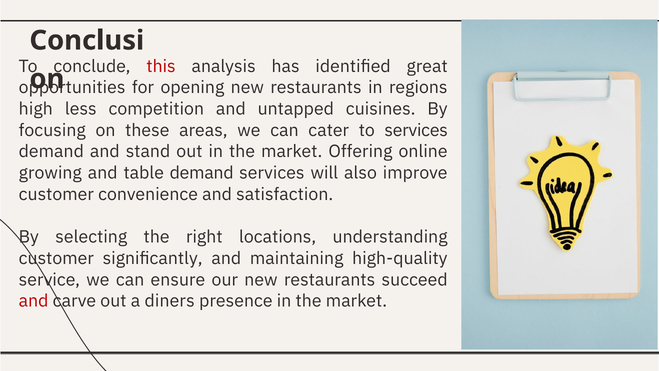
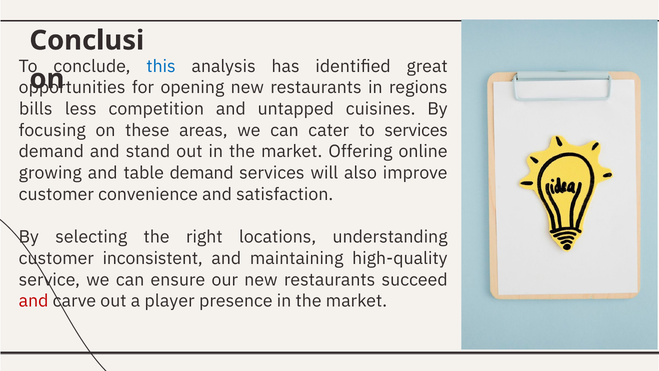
this colour: red -> blue (161, 66)
high: high -> bills (36, 109)
signiﬁcantly: signiﬁcantly -> inconsistent (153, 258)
diners: diners -> player (170, 301)
